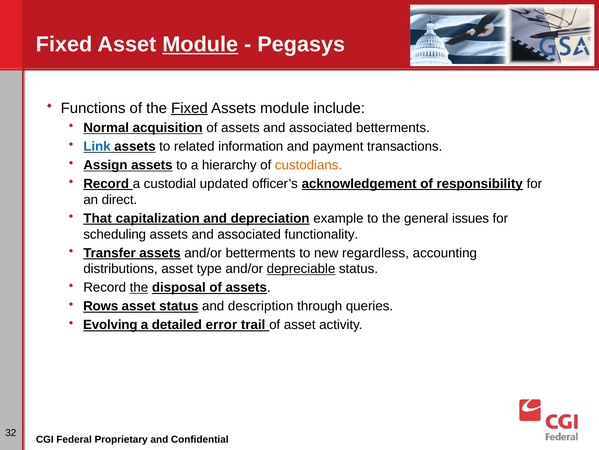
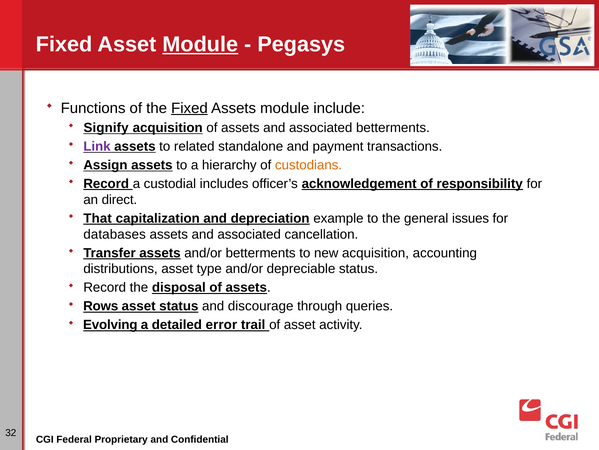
Normal: Normal -> Signify (106, 127)
Link colour: blue -> purple (97, 146)
information: information -> standalone (251, 146)
updated: updated -> includes (224, 183)
scheduling: scheduling -> databases (115, 234)
functionality: functionality -> cancellation (321, 234)
new regardless: regardless -> acquisition (376, 253)
depreciable underline: present -> none (301, 268)
the underline: present -> none (139, 287)
description: description -> discourage (261, 306)
